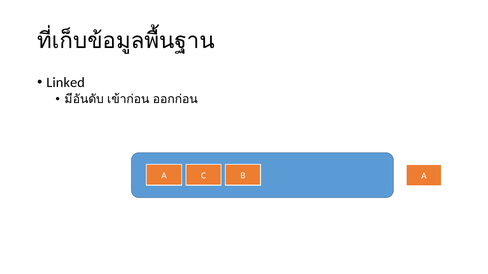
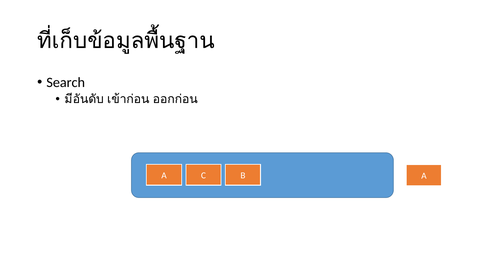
Linked: Linked -> Search (66, 83)
